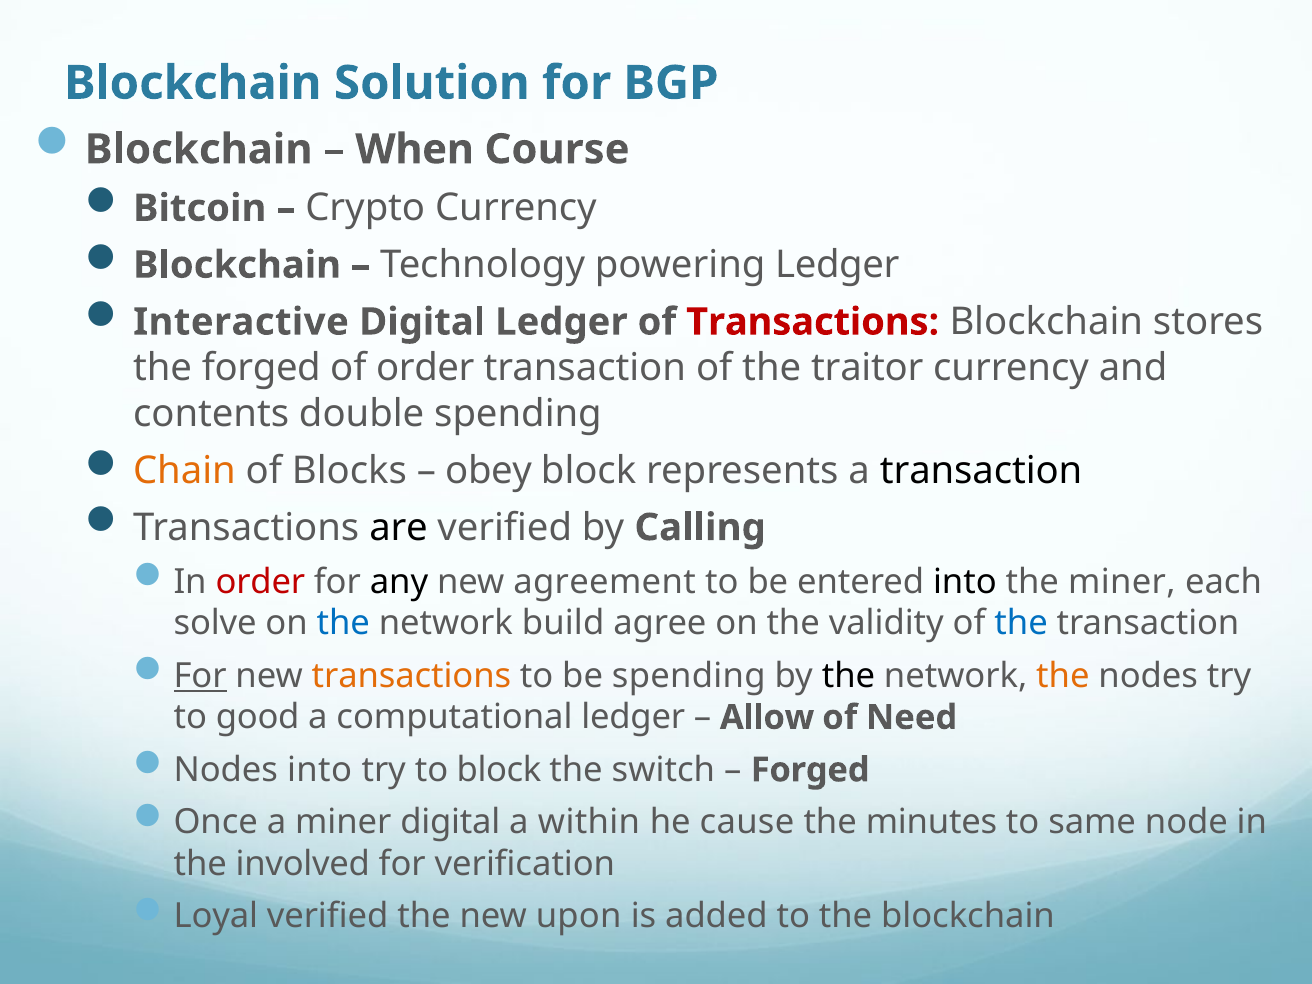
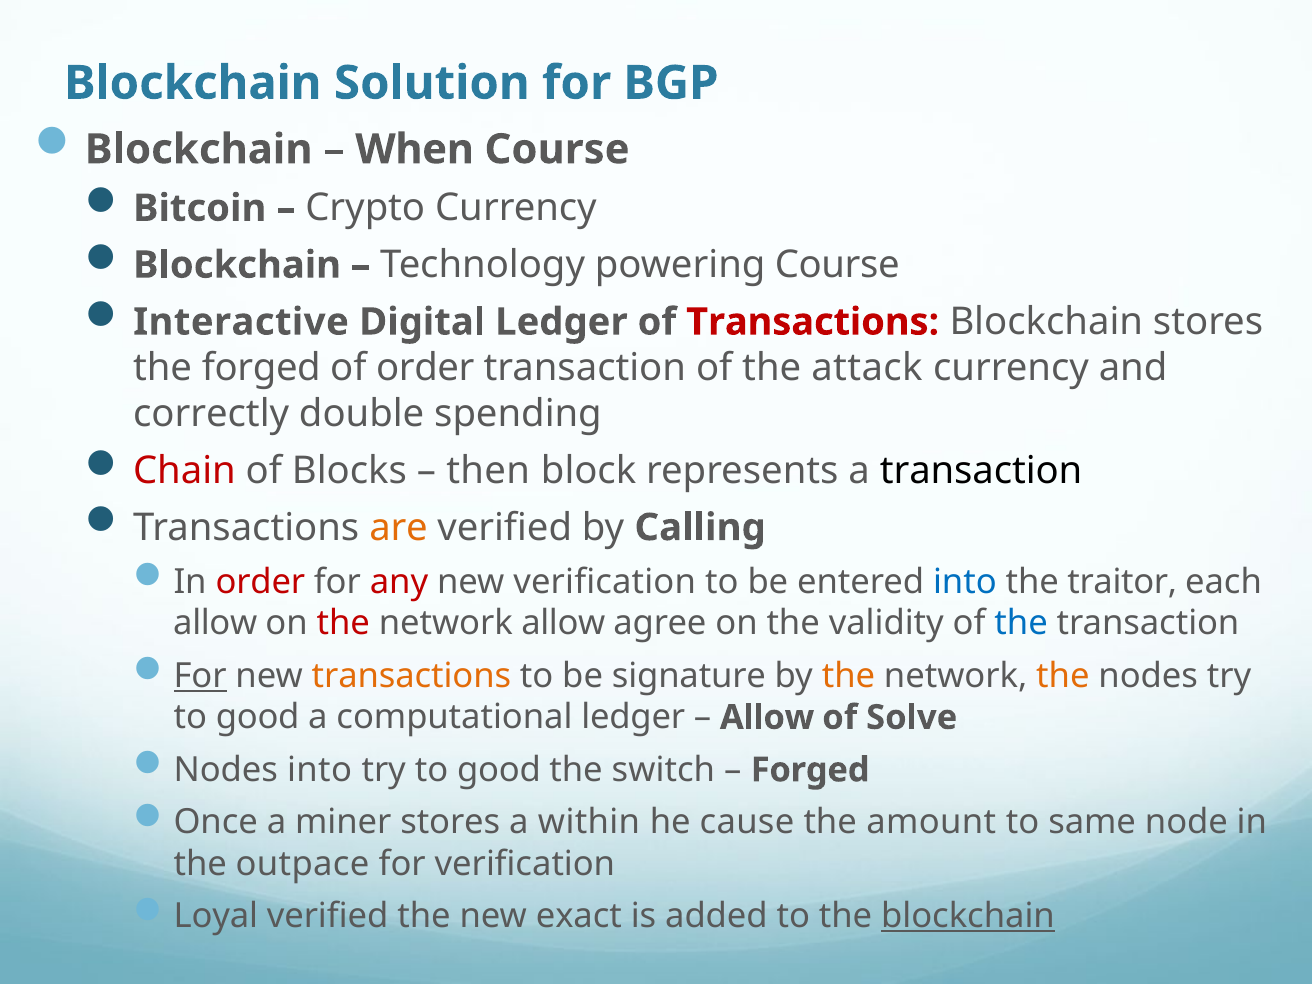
powering Ledger: Ledger -> Course (837, 265)
traitor: traitor -> attack (867, 368)
contents: contents -> correctly (211, 414)
Chain colour: orange -> red (184, 471)
obey: obey -> then (488, 471)
are colour: black -> orange (399, 528)
any colour: black -> red (399, 582)
new agreement: agreement -> verification (605, 582)
into colour: black -> blue (965, 582)
the miner: miner -> traitor (1122, 582)
solve: solve -> allow (215, 624)
the colour: blue -> red (343, 624)
network build: build -> allow (563, 624)
be spending: spending -> signature (689, 676)
the colour: black -> orange (849, 676)
Need: Need -> Solve (912, 718)
block: block -> good (499, 770)
miner digital: digital -> stores (450, 822)
minutes: minutes -> amount (931, 822)
involved: involved -> outpace (303, 864)
upon: upon -> exact (579, 916)
blockchain underline: none -> present (968, 916)
